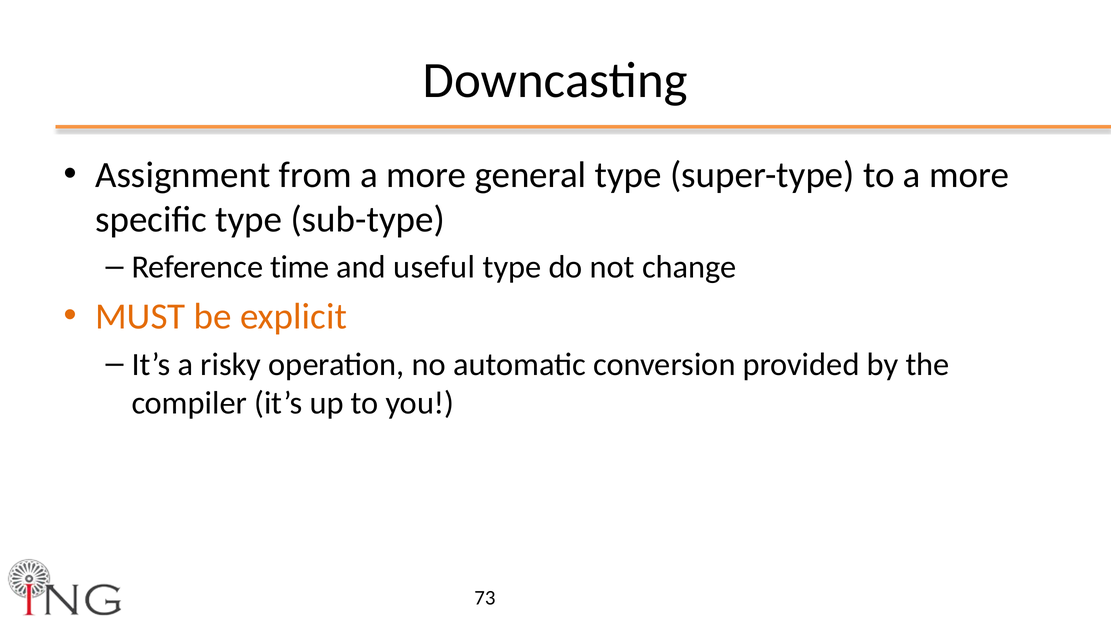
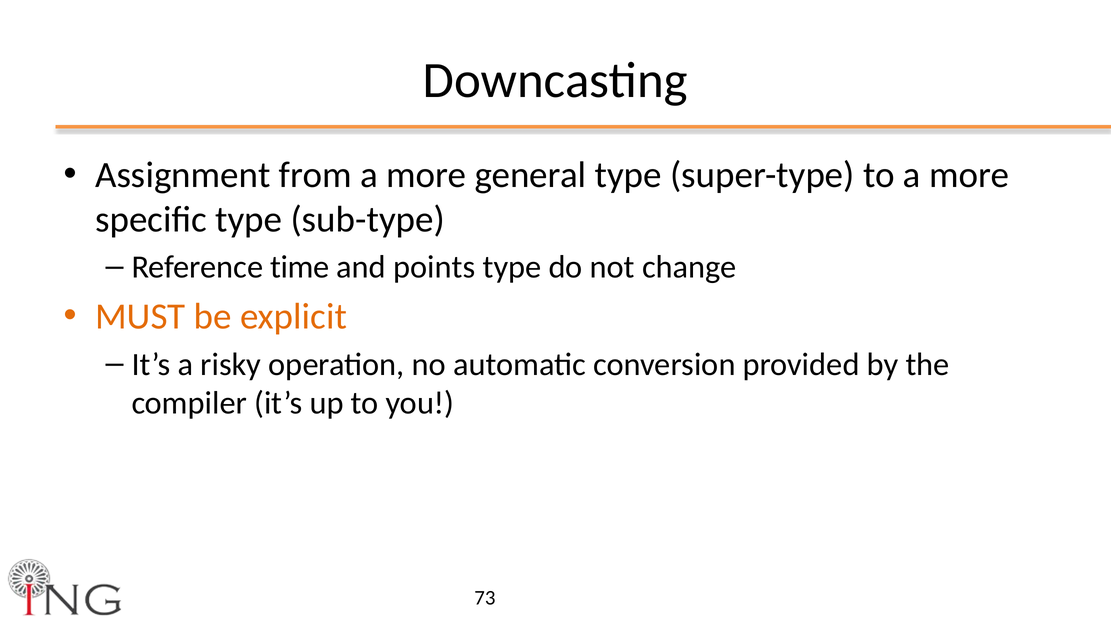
useful: useful -> points (434, 267)
